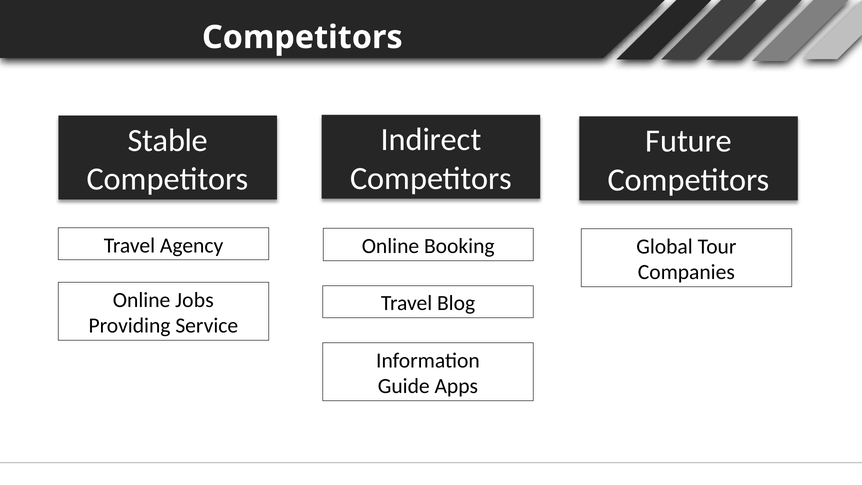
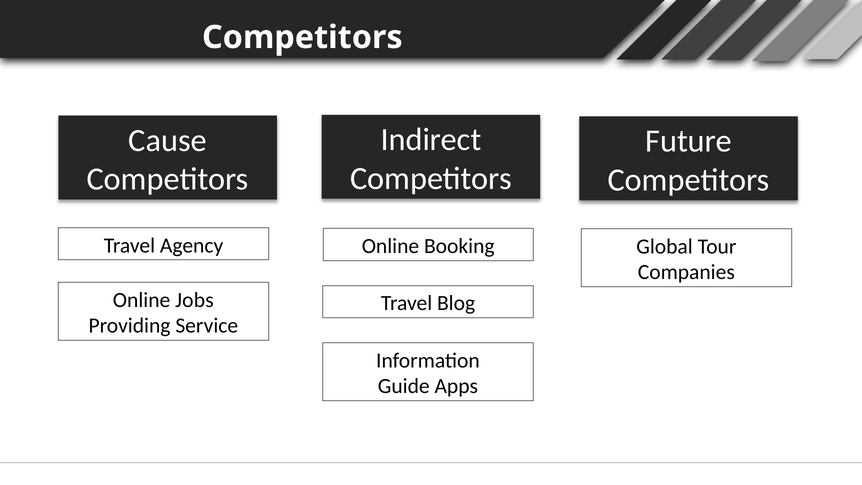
Stable: Stable -> Cause (168, 140)
